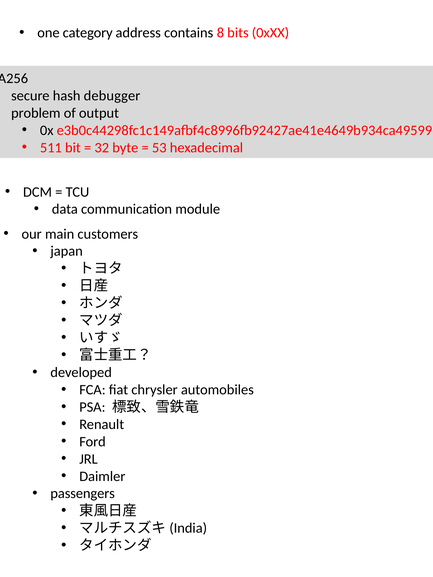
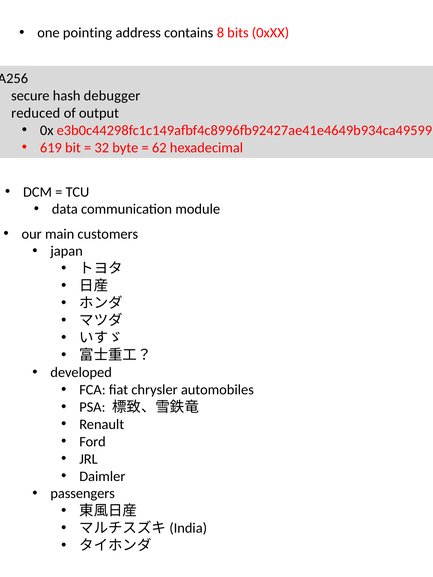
category: category -> pointing (88, 33)
problem: problem -> reduced (36, 113)
511: 511 -> 619 (51, 148)
53: 53 -> 62 (159, 148)
